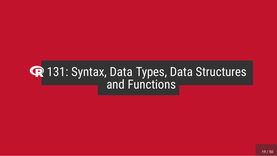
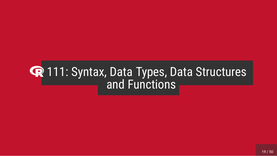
131: 131 -> 111 (58, 72)
